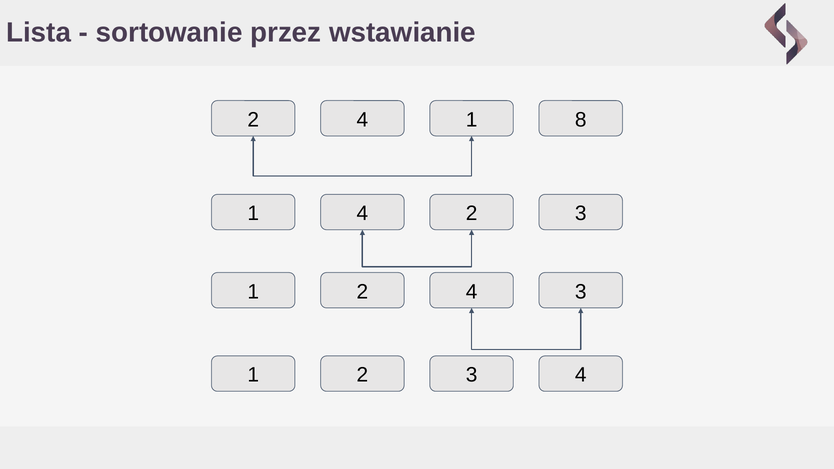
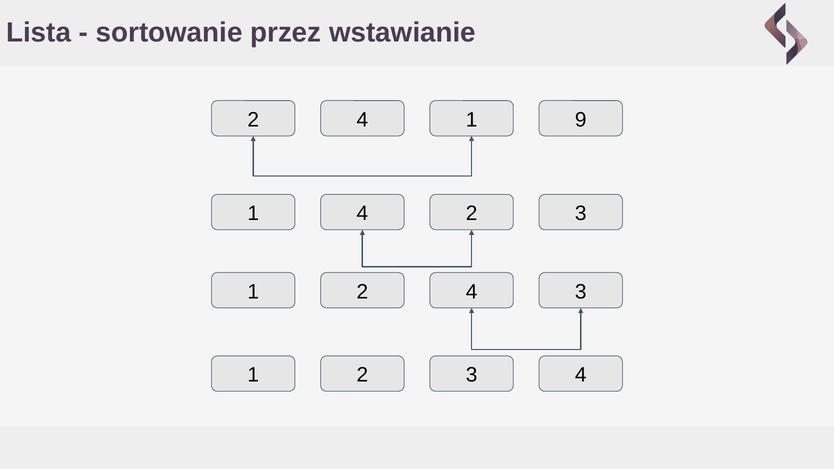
8: 8 -> 9 (581, 120)
